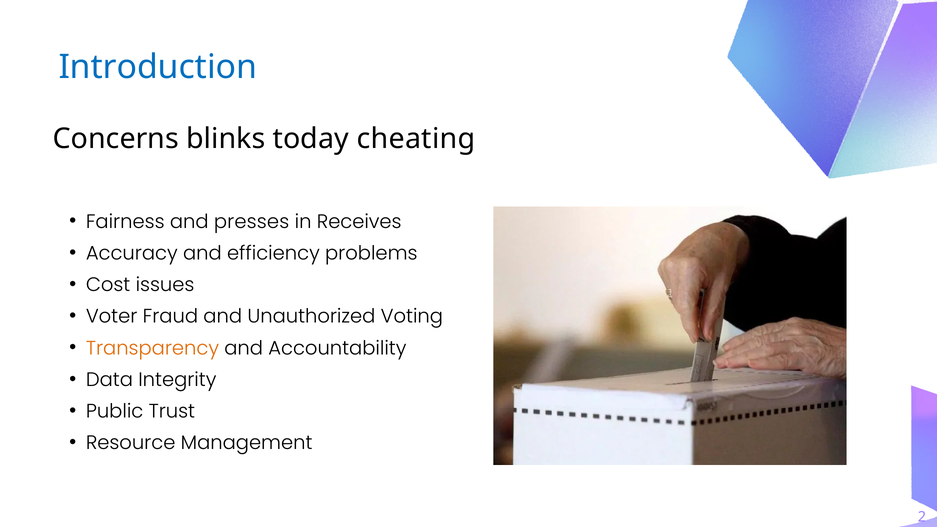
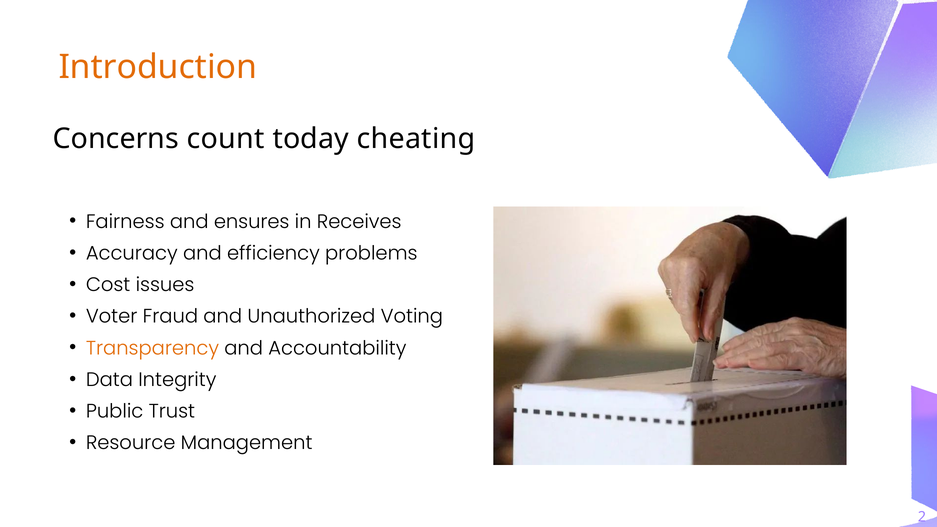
Introduction colour: blue -> orange (158, 67)
blinks: blinks -> count (226, 139)
presses: presses -> ensures (252, 222)
